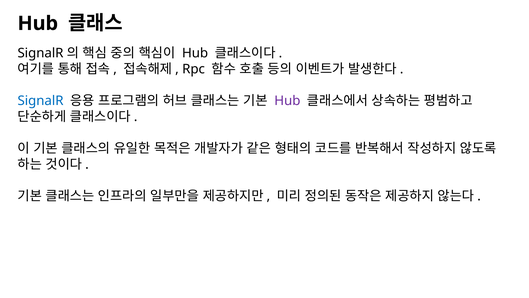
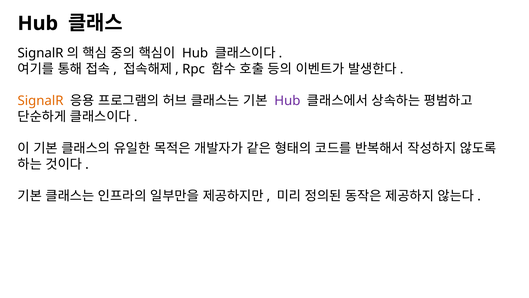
SignalR colour: blue -> orange (40, 101)
